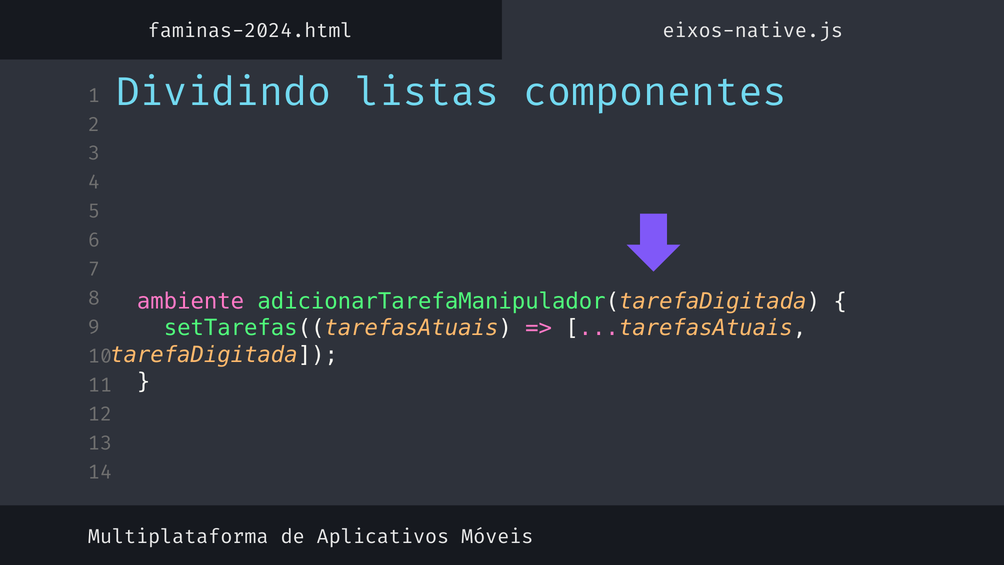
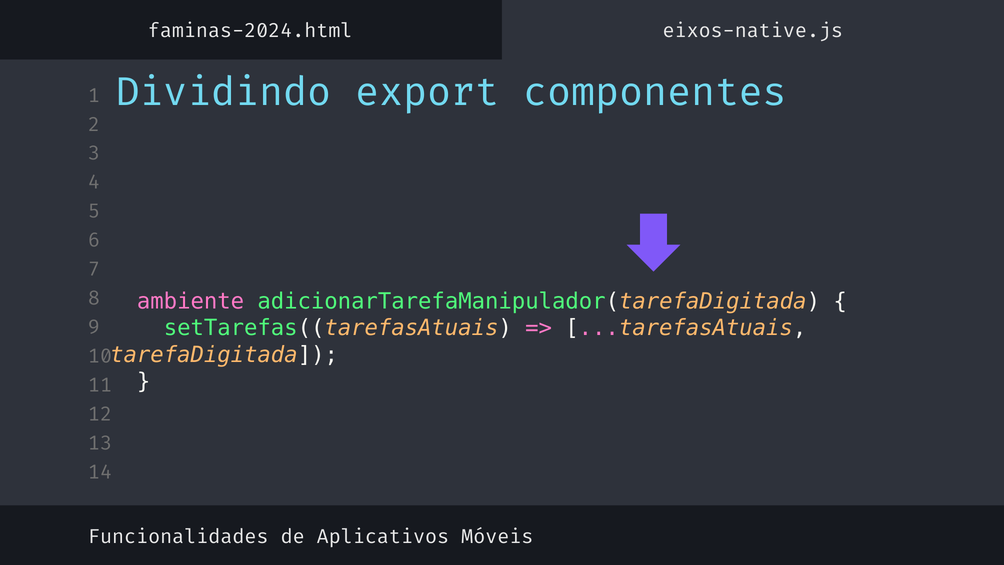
listas: listas -> export (427, 92)
Multiplataforma: Multiplataforma -> Funcionalidades (178, 536)
